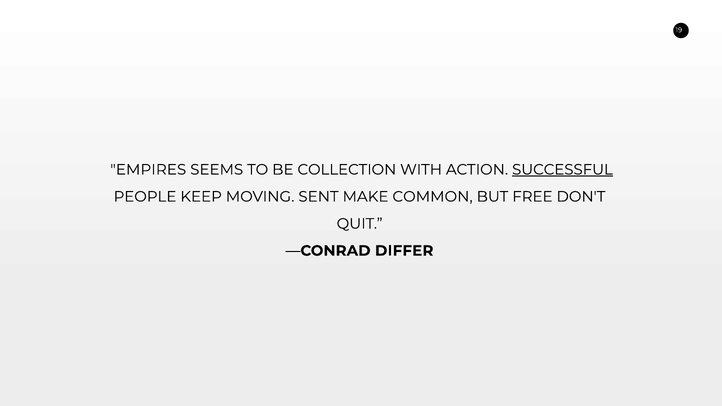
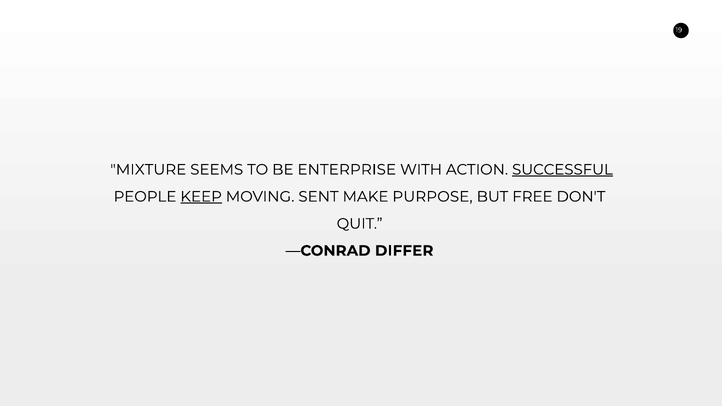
EMPIRES: EMPIRES -> MIXTURE (148, 170)
COLLECTION: COLLECTION -> ENTERPRISE (347, 170)
KEEP underline: none -> present (201, 197)
COMMON: COMMON -> PURPOSE (432, 197)
